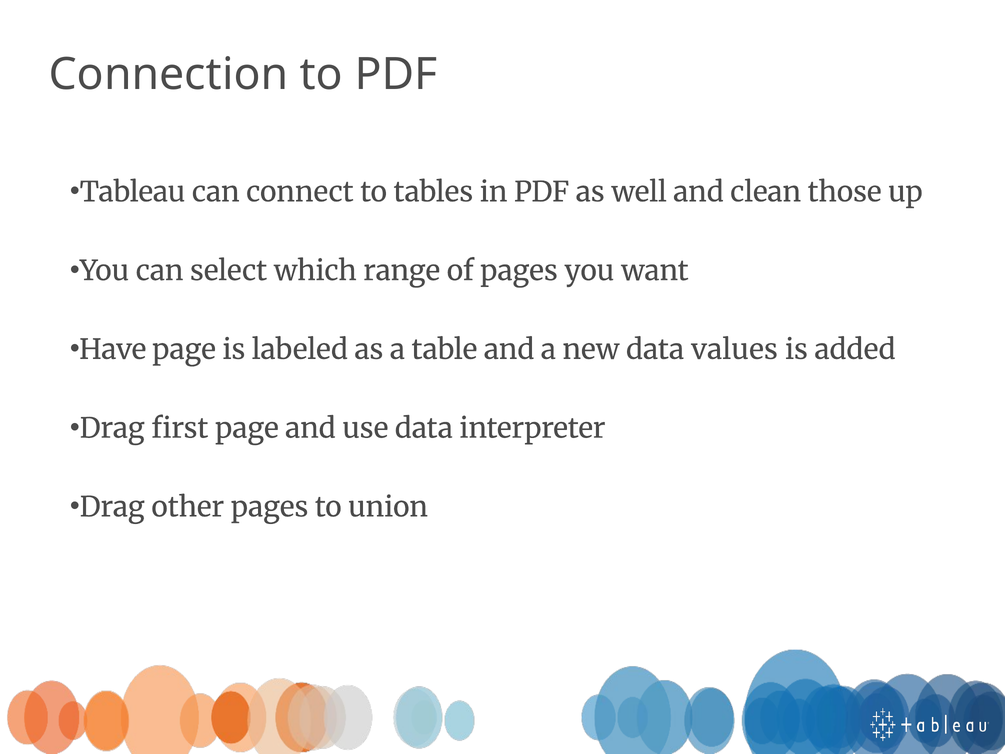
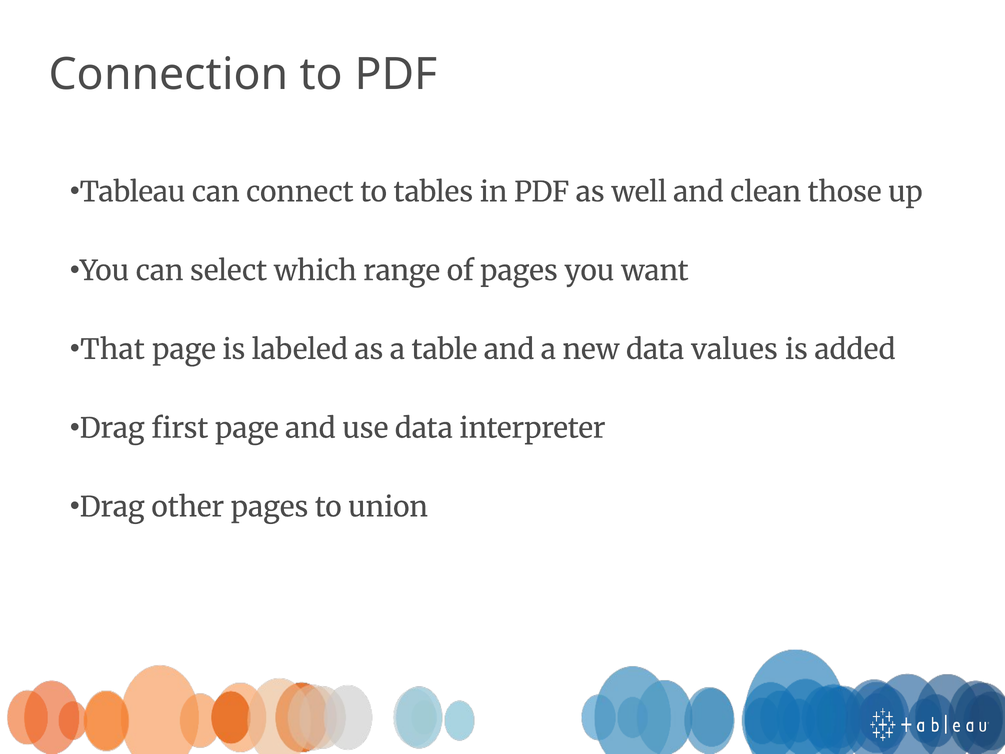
Have: Have -> That (112, 350)
